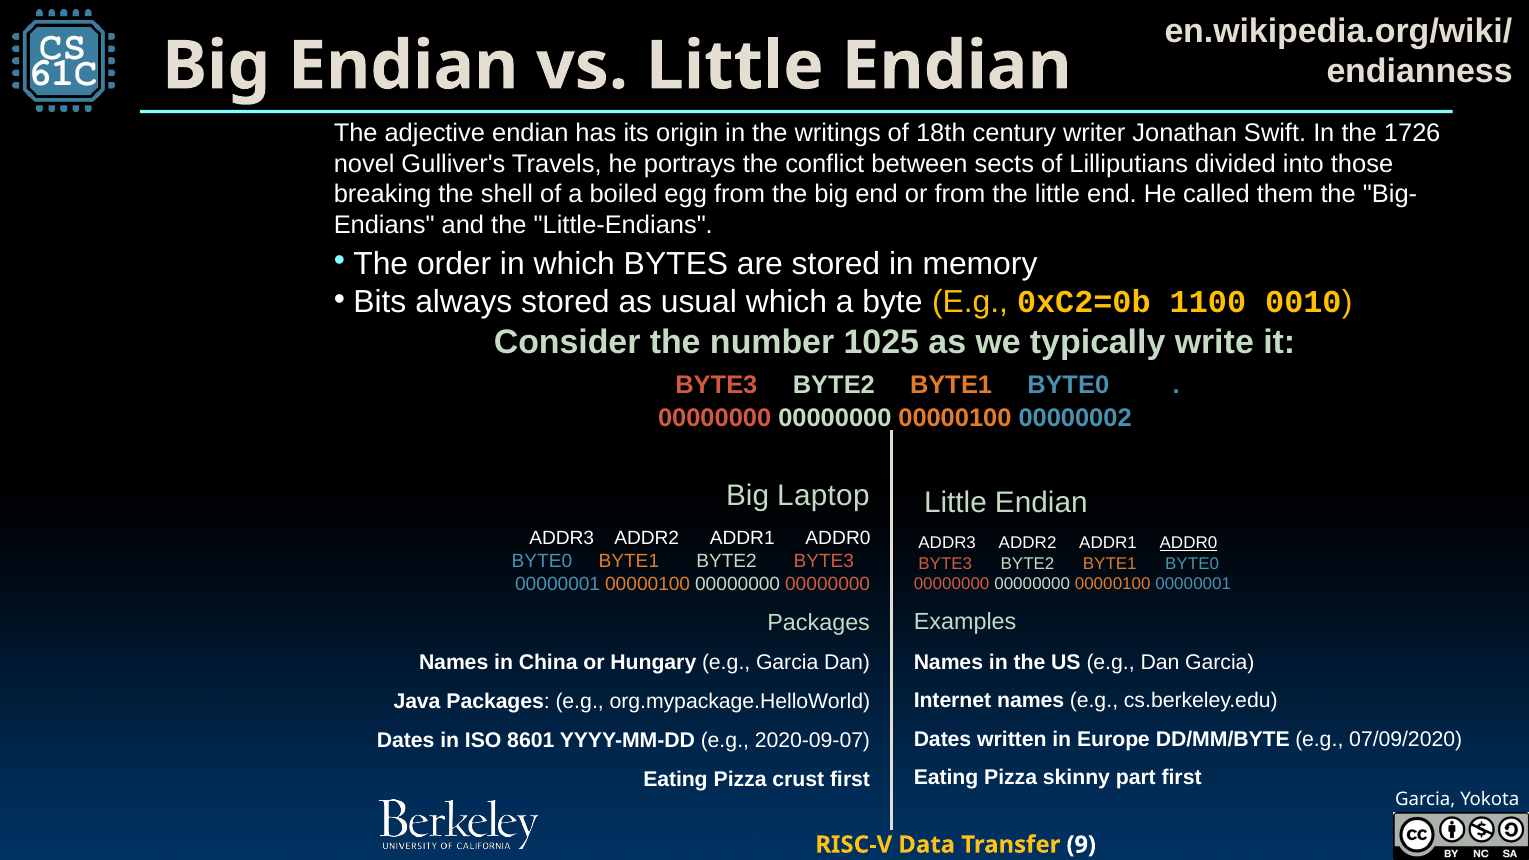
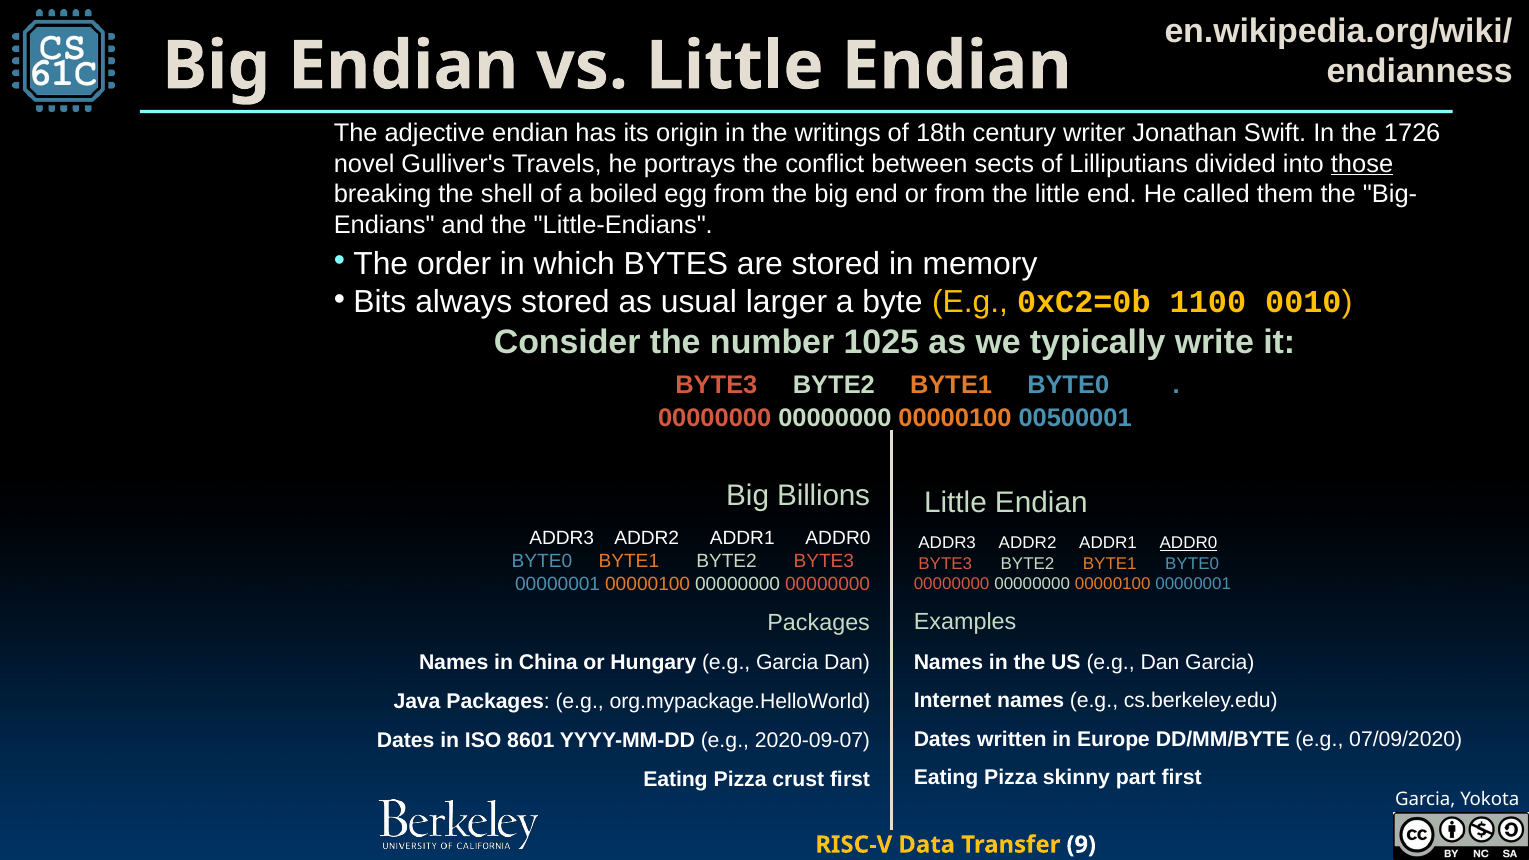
those underline: none -> present (1362, 164)
usual which: which -> larger (786, 303)
00000002: 00000002 -> 00500001 (1075, 418)
Laptop: Laptop -> Billions (824, 496)
